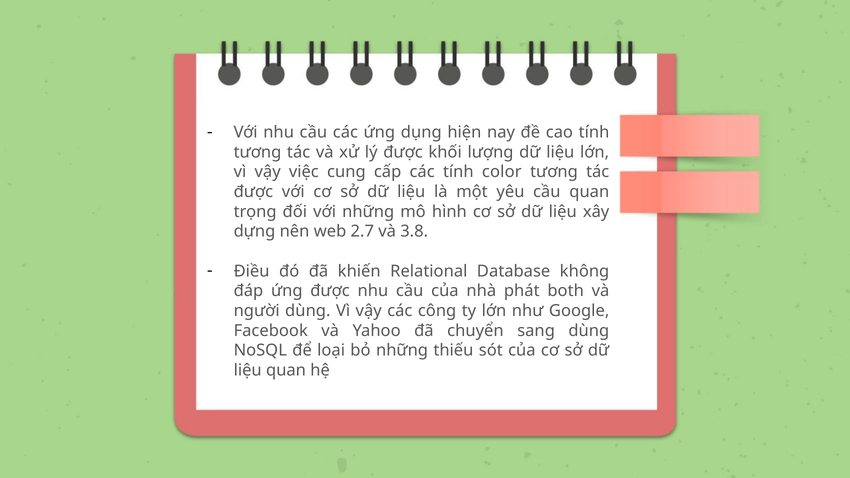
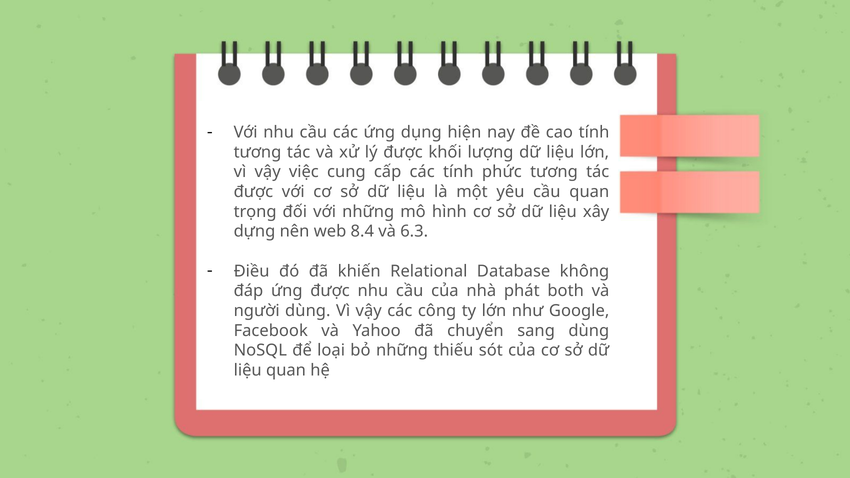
color: color -> phức (502, 172)
2.7: 2.7 -> 8.4 (362, 232)
3.8: 3.8 -> 6.3 (414, 232)
